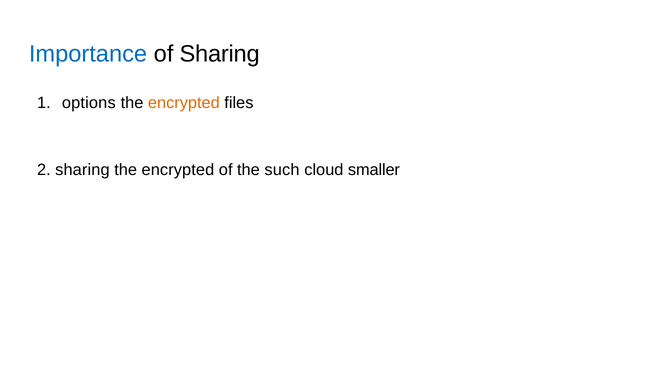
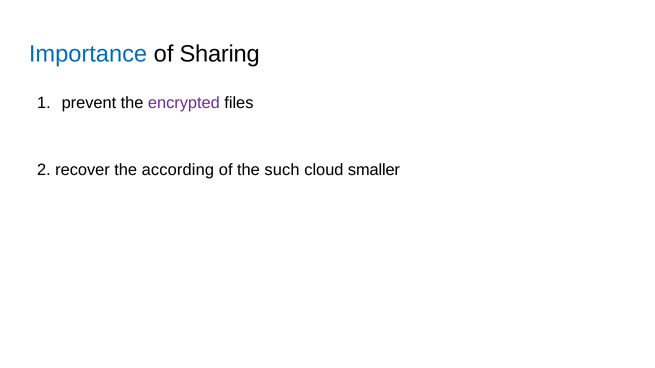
options: options -> prevent (89, 103)
encrypted colour: orange -> purple (184, 103)
2 sharing: sharing -> recover (82, 170)
encrypted: encrypted -> according (178, 170)
